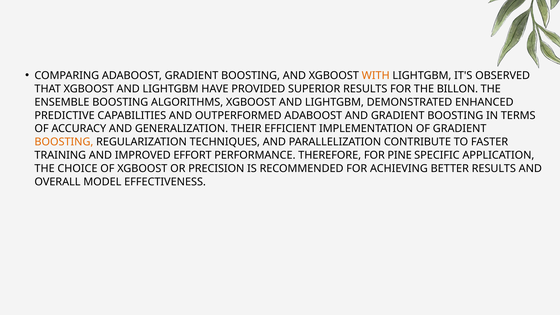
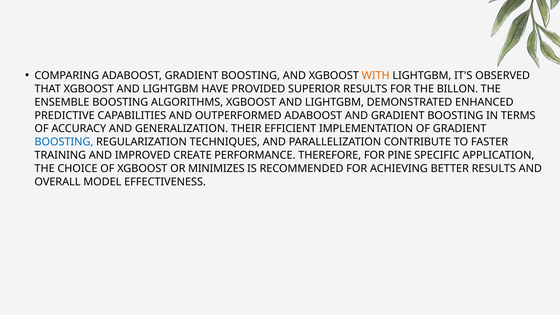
BOOSTING colour: orange -> blue (64, 142)
EFFORT: EFFORT -> CREATE (193, 155)
PRECISION: PRECISION -> MINIMIZES (216, 169)
